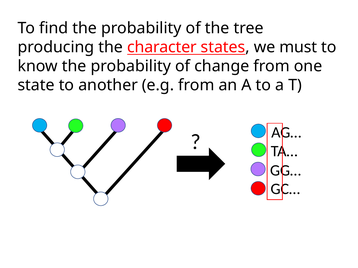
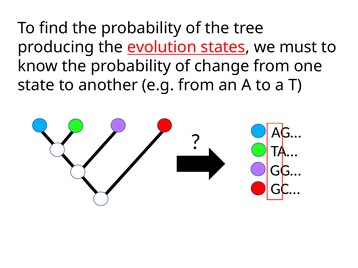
character: character -> evolution (162, 47)
